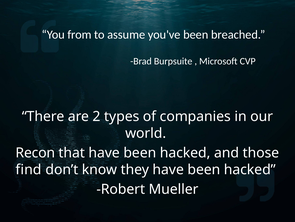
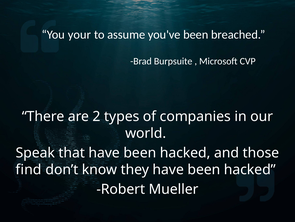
from: from -> your (79, 35)
Recon: Recon -> Speak (35, 152)
